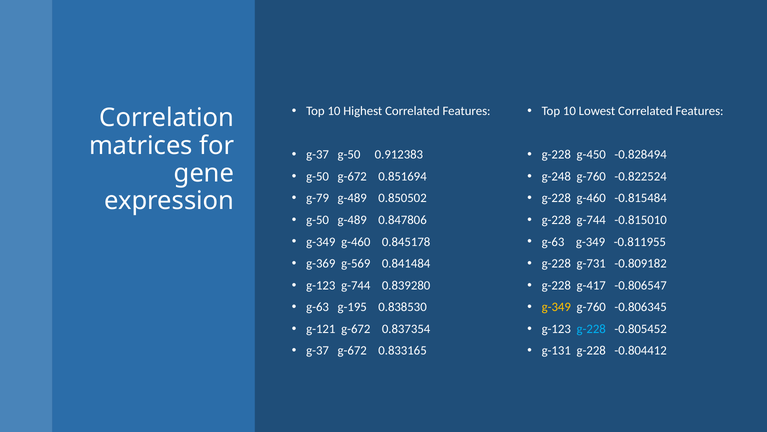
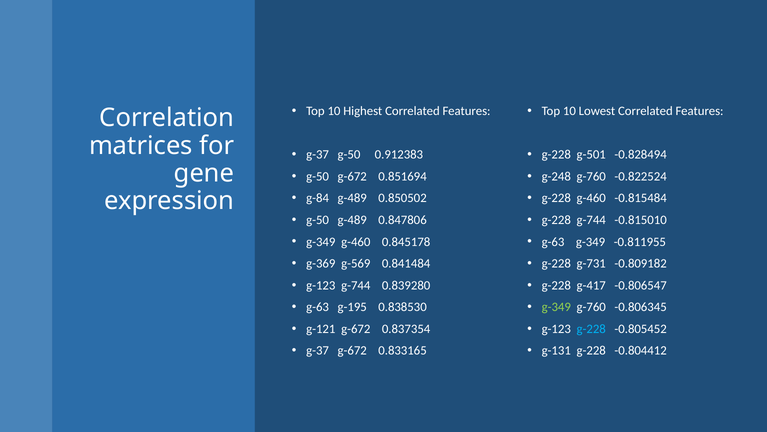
g-450: g-450 -> g-501 (591, 154)
g-79: g-79 -> g-84 (318, 198)
g-349 colour: yellow -> light green (556, 307)
